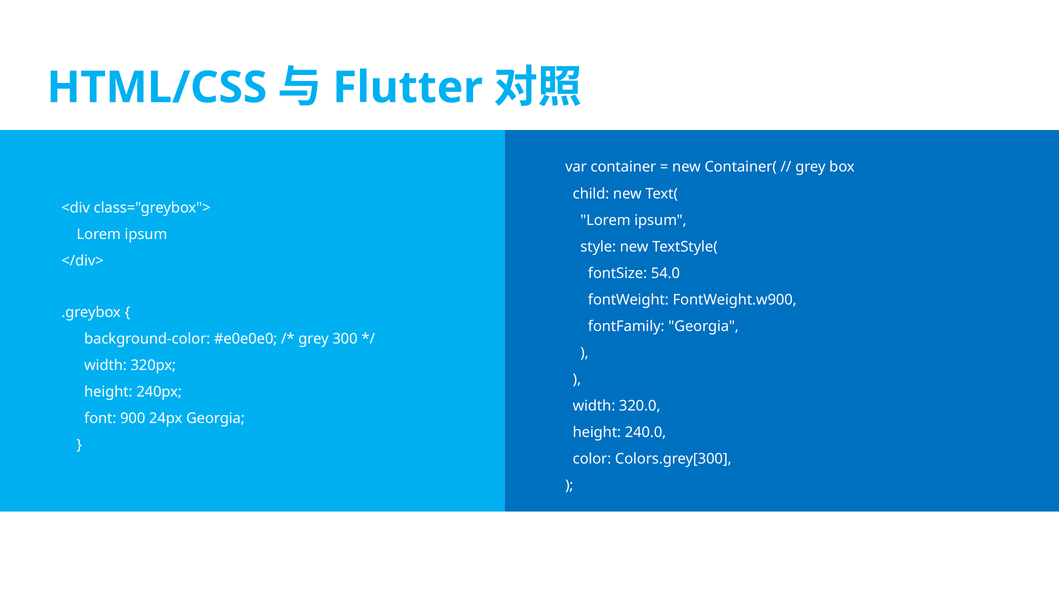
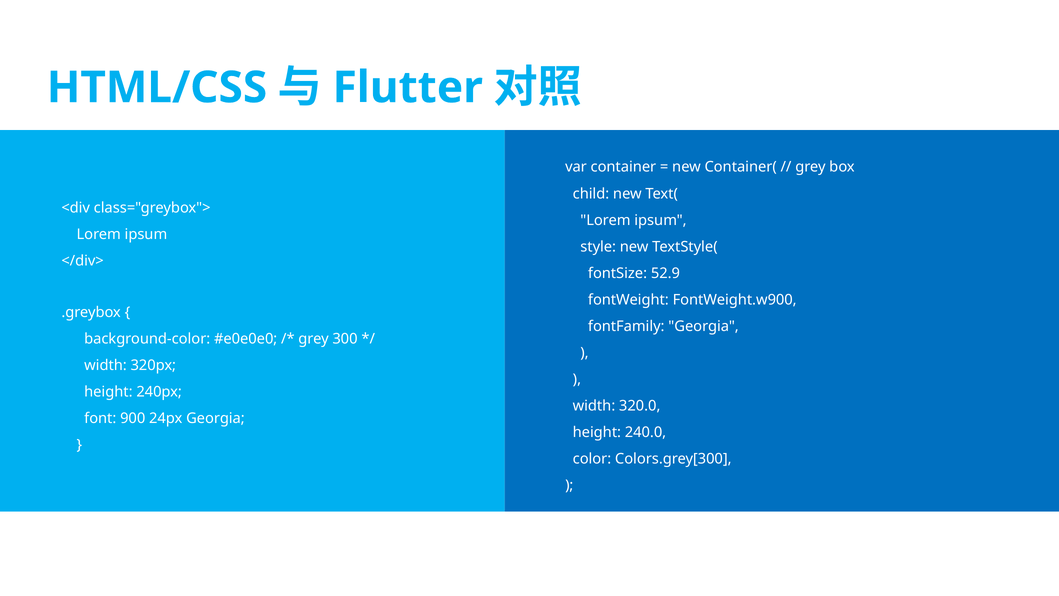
54.0: 54.0 -> 52.9 (665, 273)
